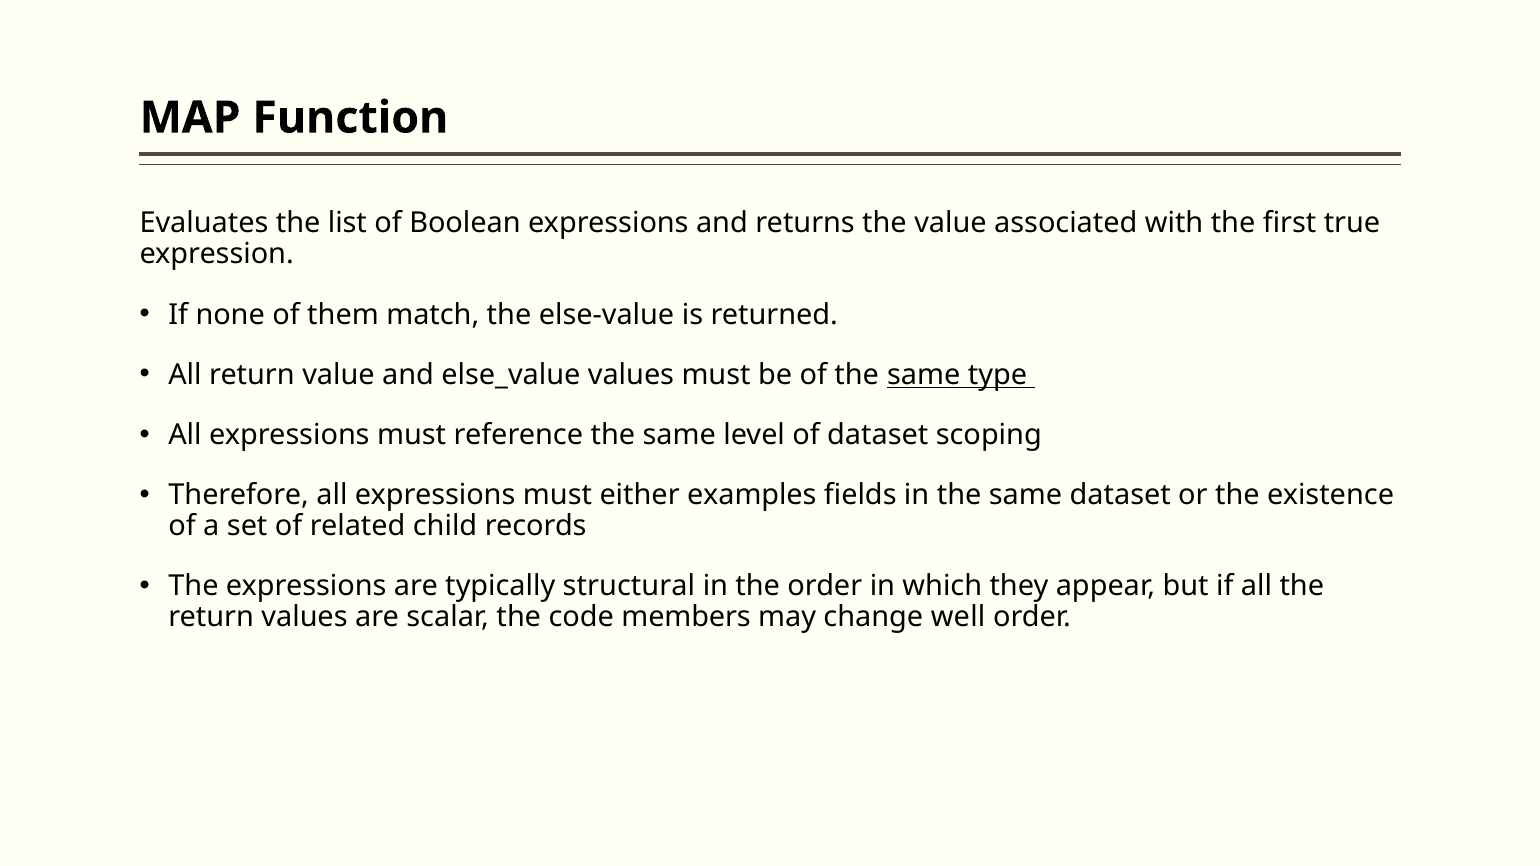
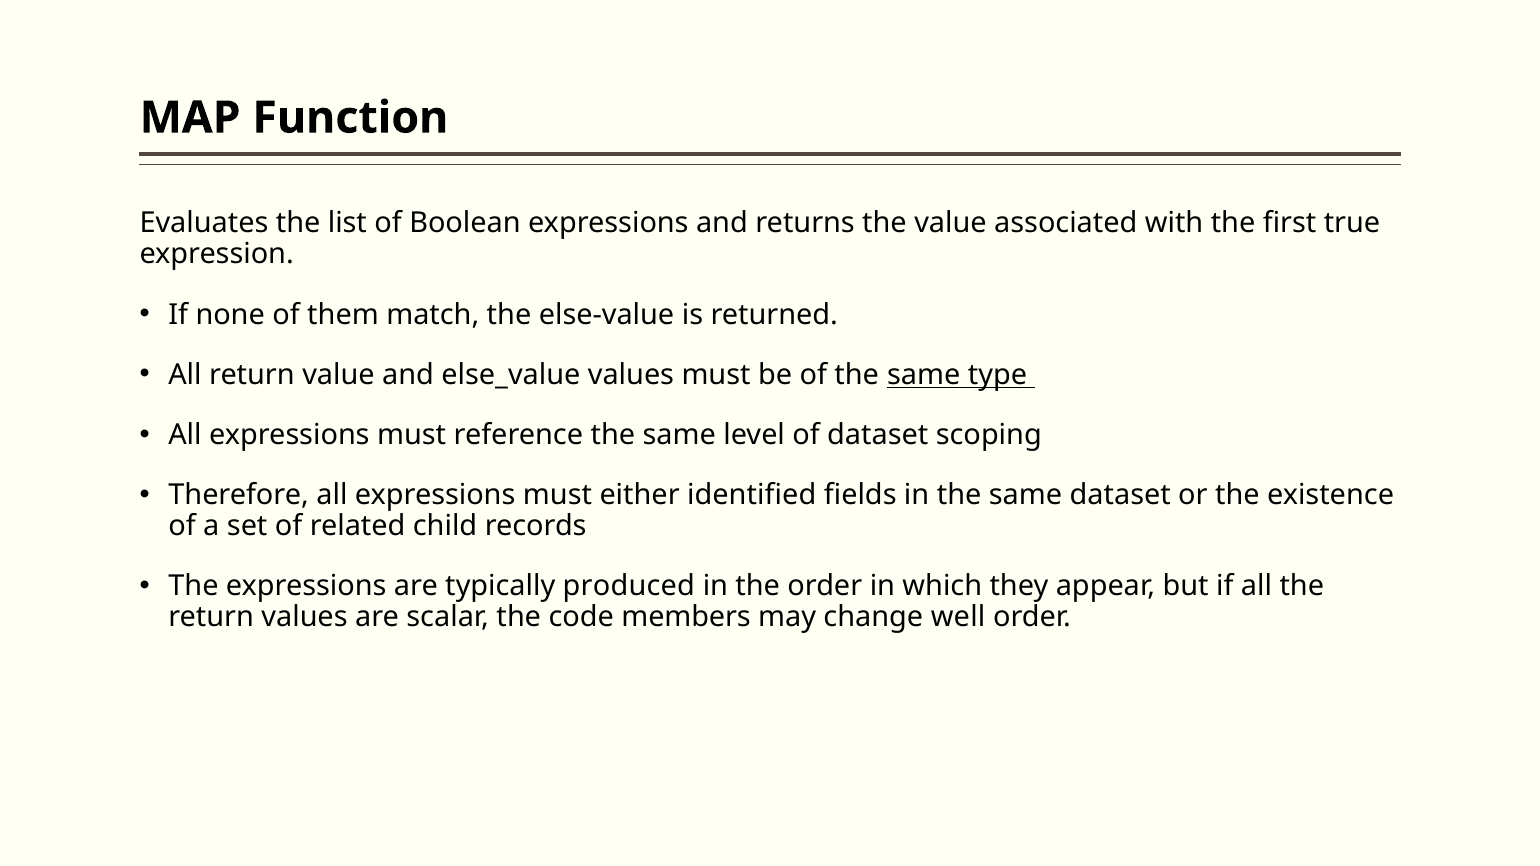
examples: examples -> identified (752, 495)
structural: structural -> produced (629, 586)
